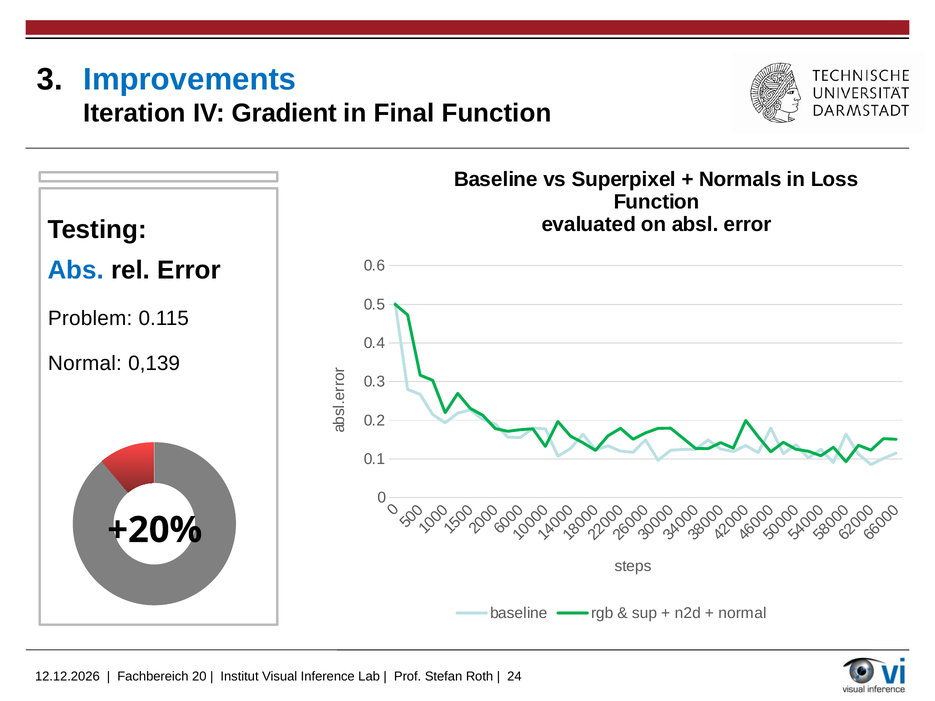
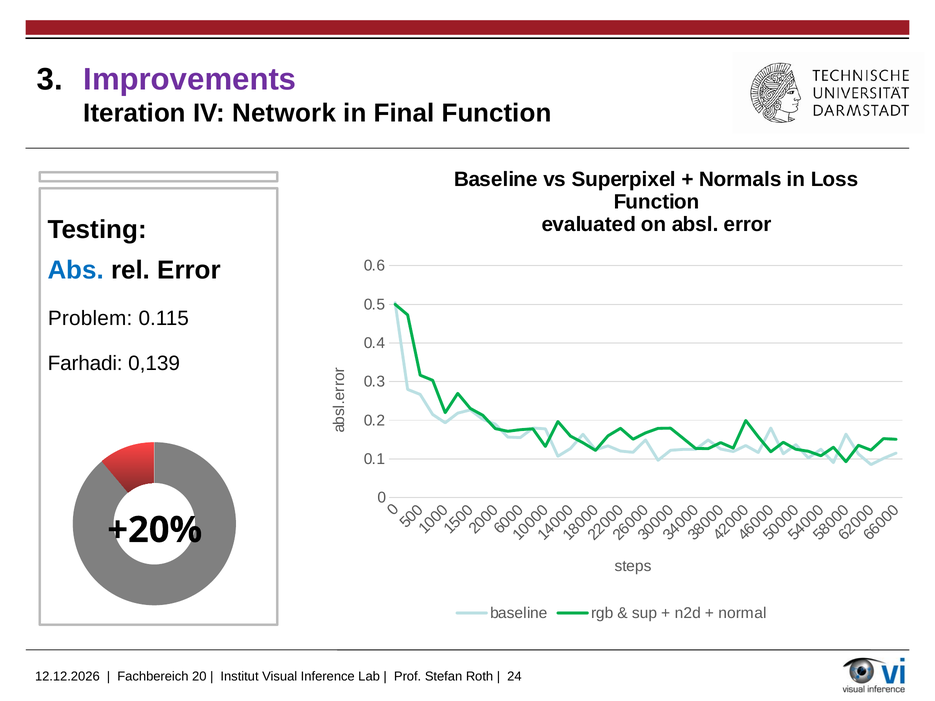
Improvements colour: blue -> purple (190, 79)
Gradient: Gradient -> Network (284, 113)
Normal: Normal -> Farhadi (85, 364)
